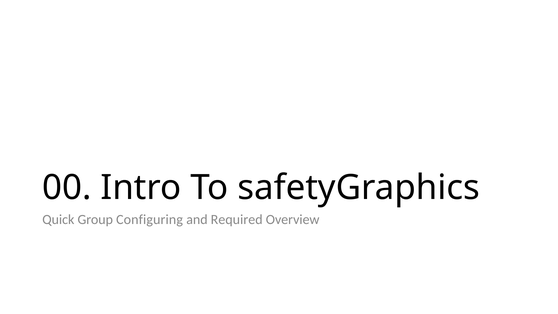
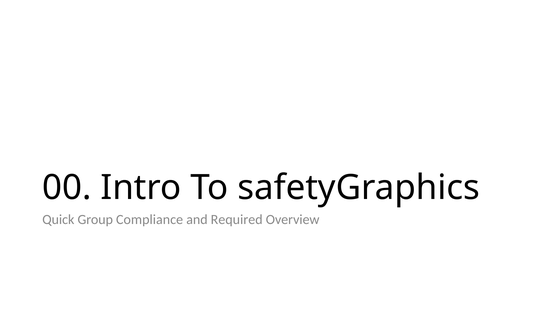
Configuring: Configuring -> Compliance (150, 220)
